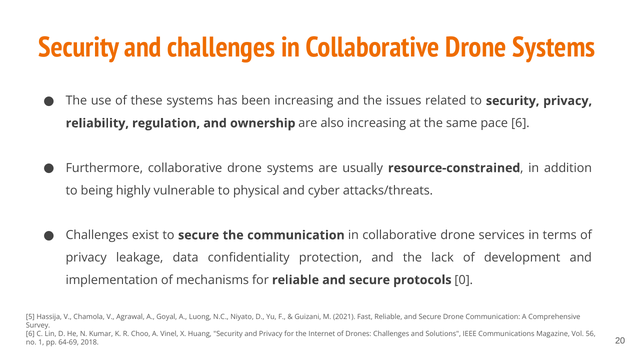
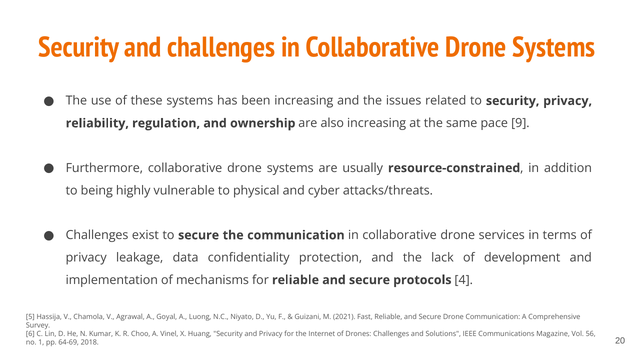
pace 6: 6 -> 9 (520, 123)
0: 0 -> 4 (464, 280)
